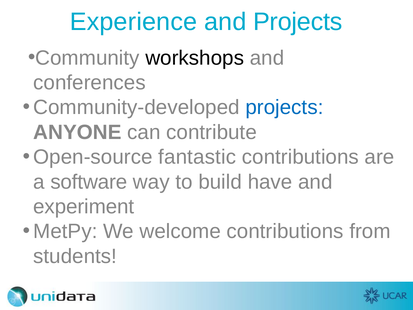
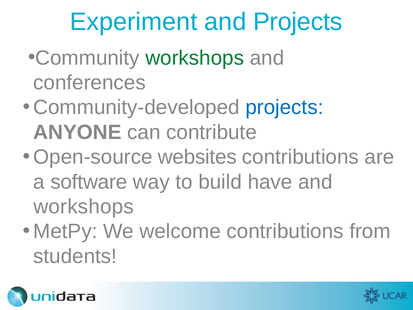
Experience: Experience -> Experiment (134, 22)
workshops colour: black -> green (195, 58)
fantastic: fantastic -> websites (197, 157)
experiment: experiment -> workshops (84, 207)
